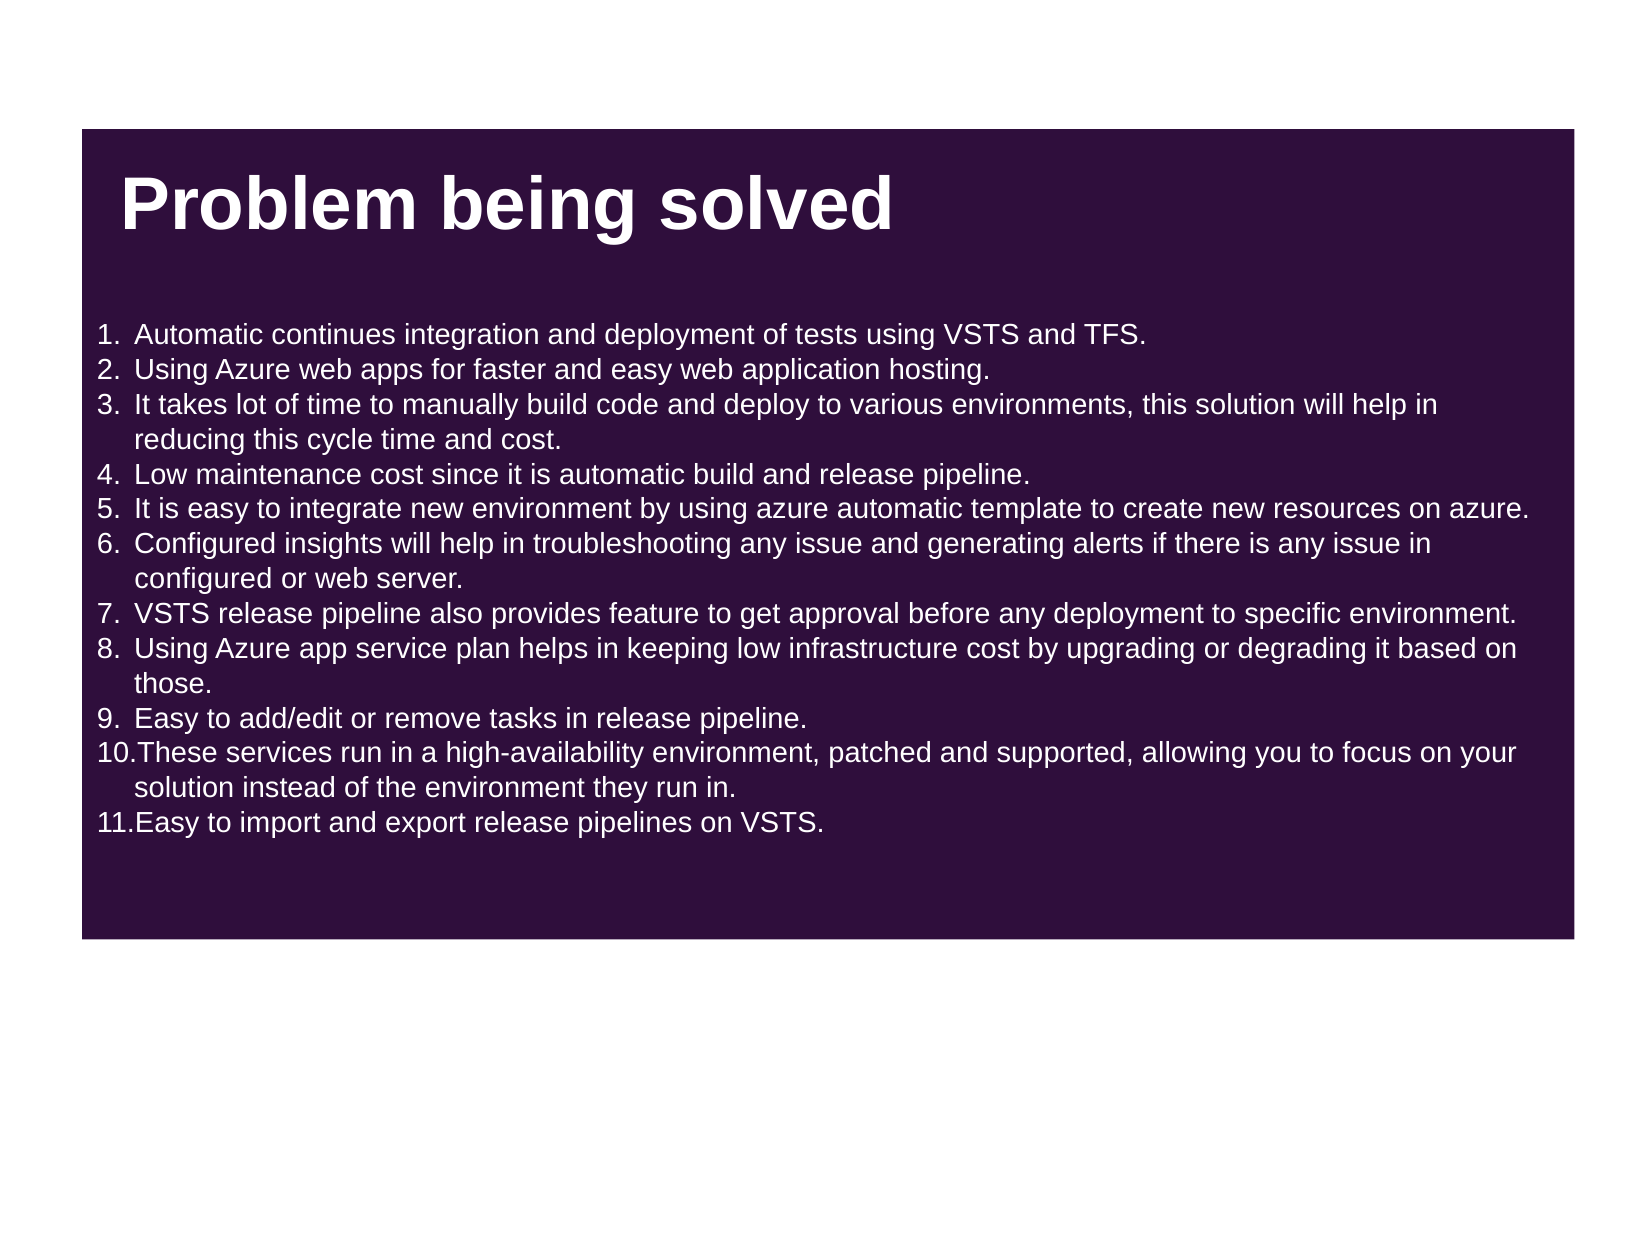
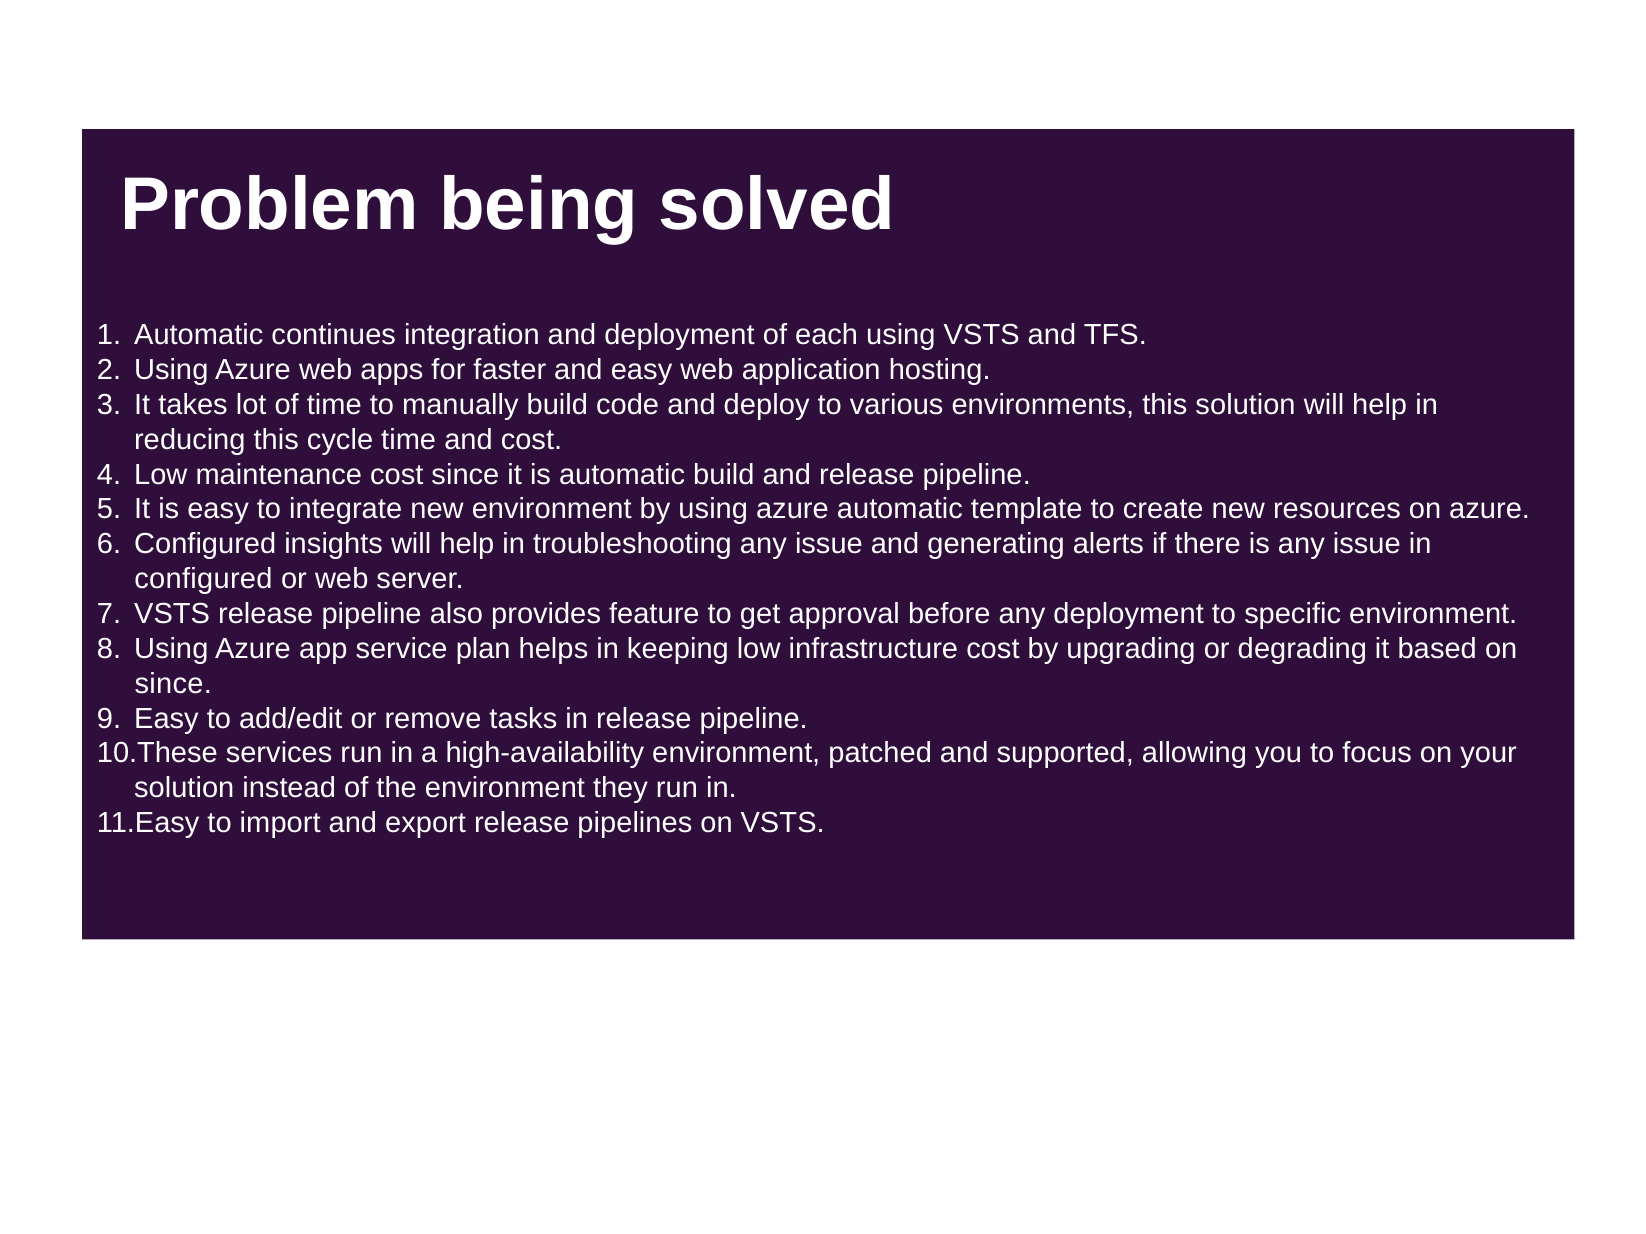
tests: tests -> each (827, 335)
those: those -> since (173, 684)
